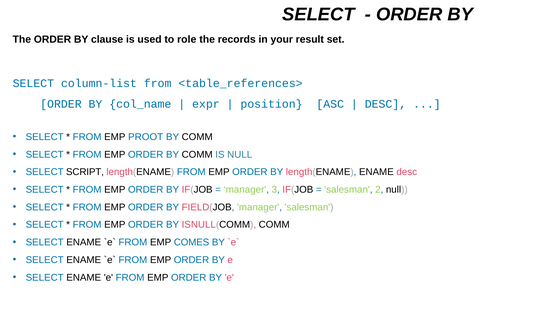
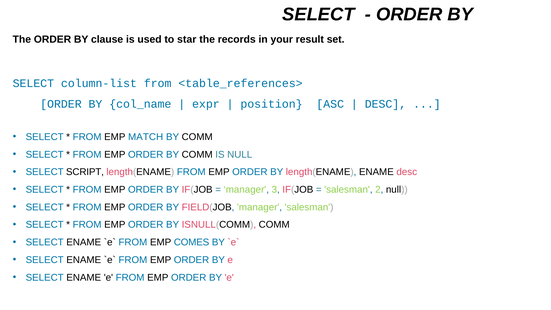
role: role -> star (187, 39)
PROOT: PROOT -> MATCH (146, 137)
